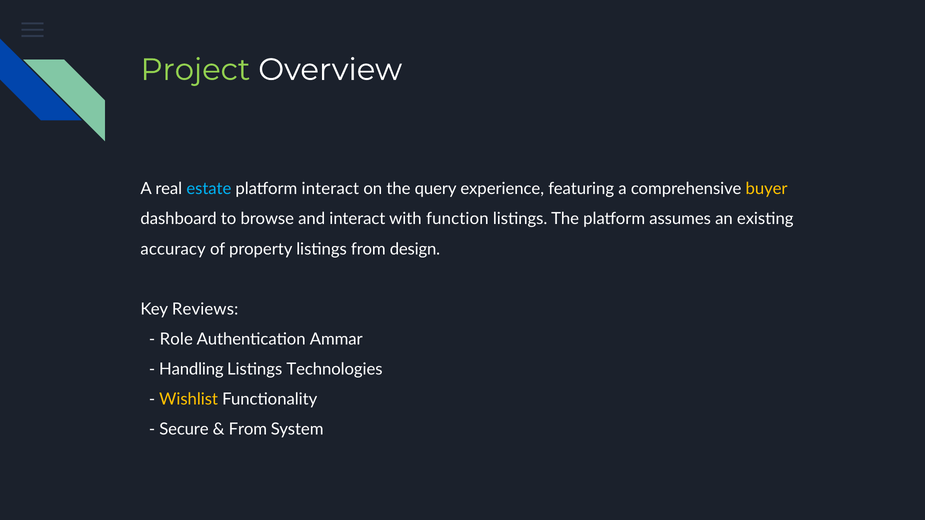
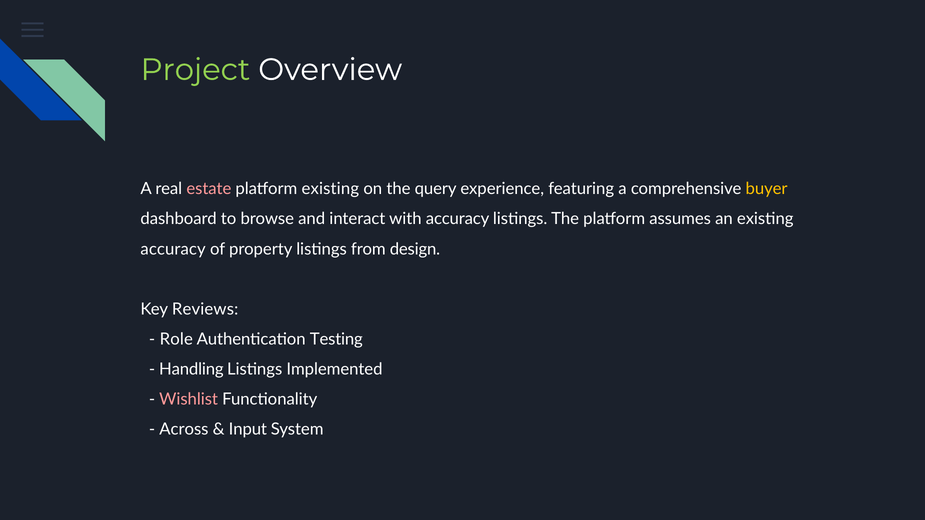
estate colour: light blue -> pink (209, 189)
platform interact: interact -> existing (330, 189)
with function: function -> accuracy (458, 219)
Ammar: Ammar -> Testing (336, 339)
Technologies: Technologies -> Implemented (334, 370)
Wishlist colour: yellow -> pink (189, 400)
Secure: Secure -> Across (184, 430)
From: From -> Input (248, 430)
